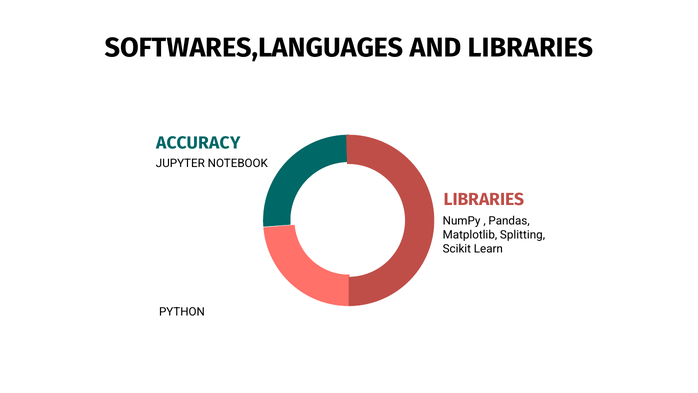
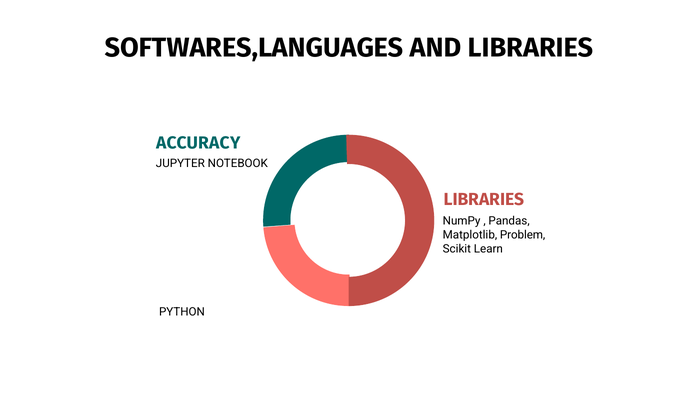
Splitting: Splitting -> Problem (523, 235)
